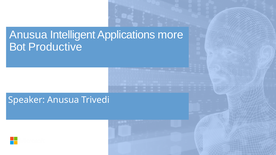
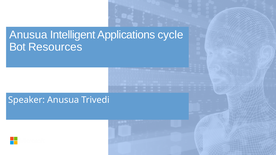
more: more -> cycle (170, 35)
Productive: Productive -> Resources (55, 47)
